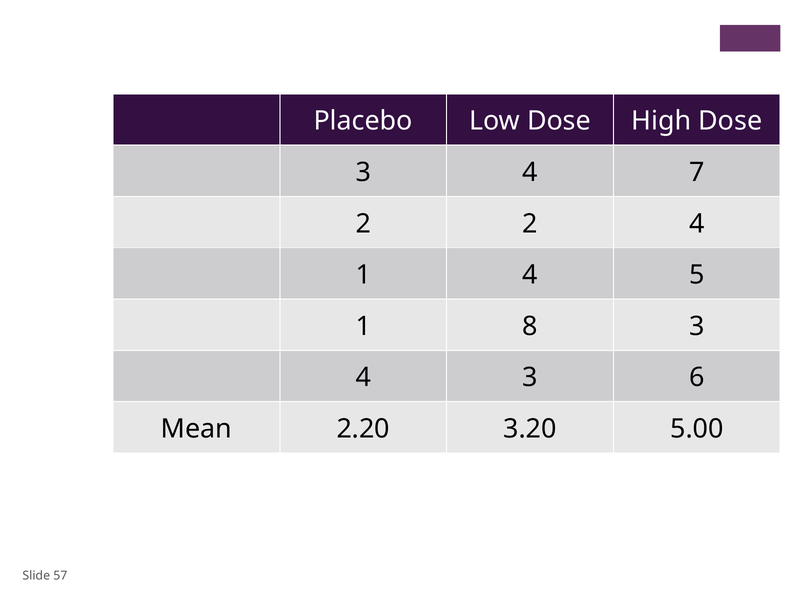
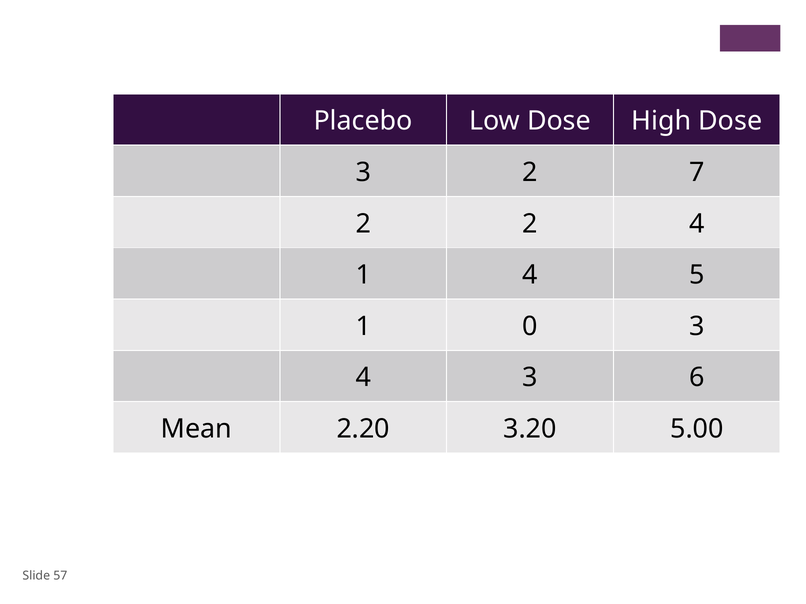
4: 4 -> 2 (530, 173)
8: 8 -> 0 (530, 326)
